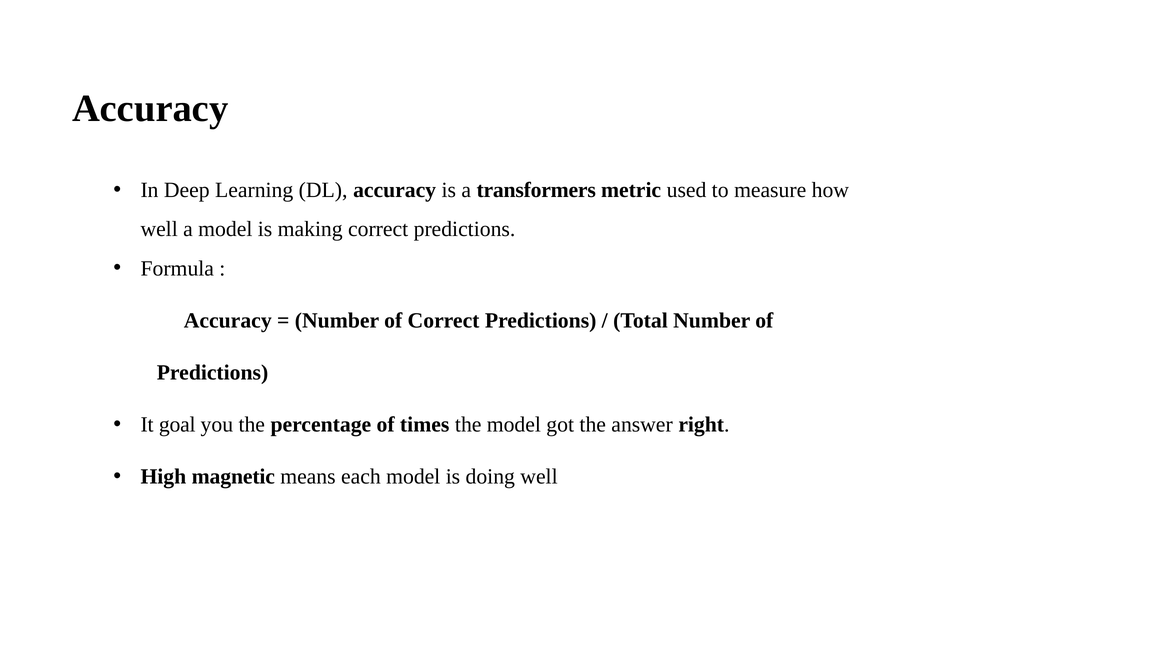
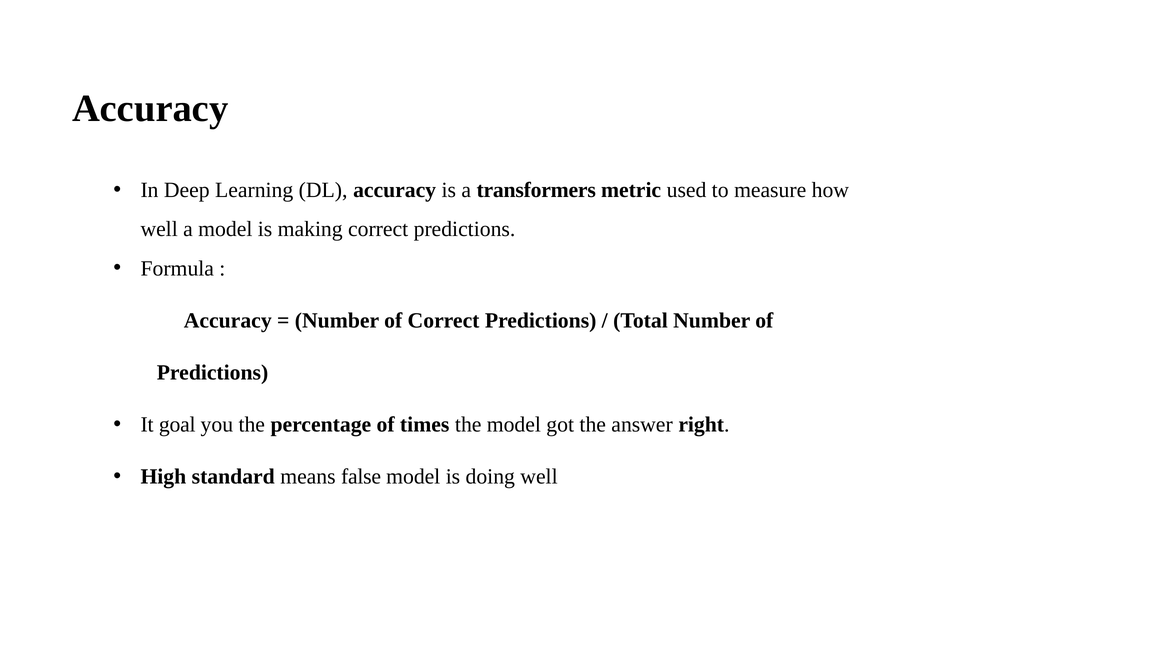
magnetic: magnetic -> standard (233, 477)
each: each -> false (361, 477)
